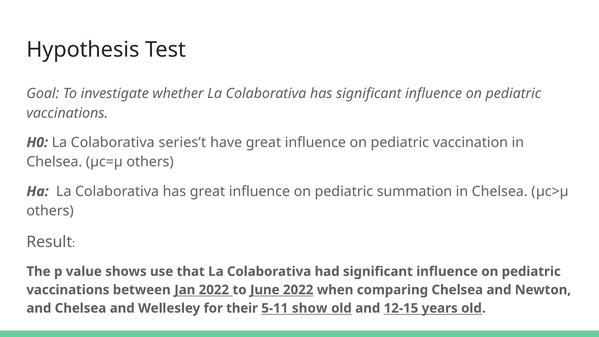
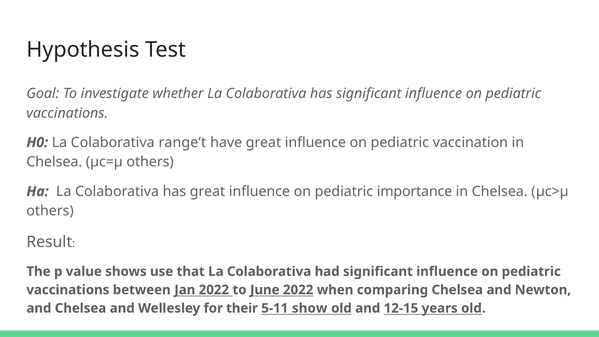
series’t: series’t -> range’t (182, 142)
summation: summation -> importance (415, 191)
